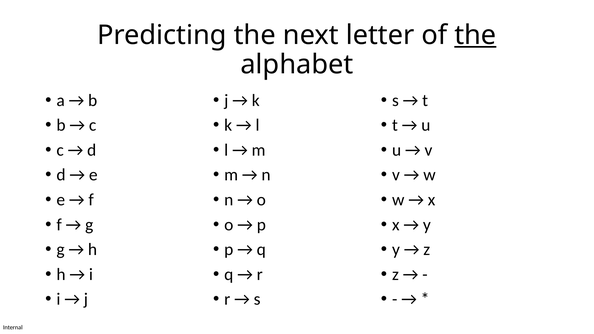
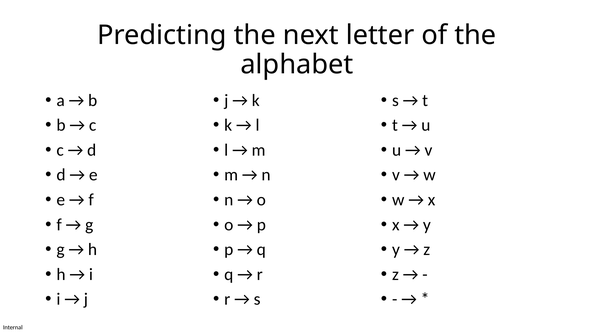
the underline: present -> none (475, 35)
